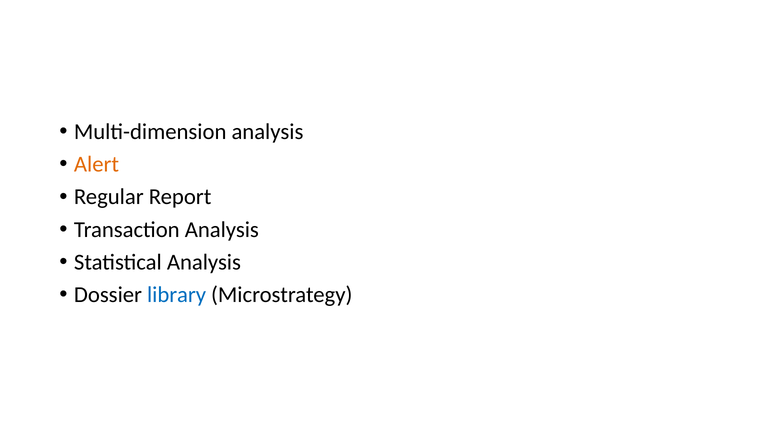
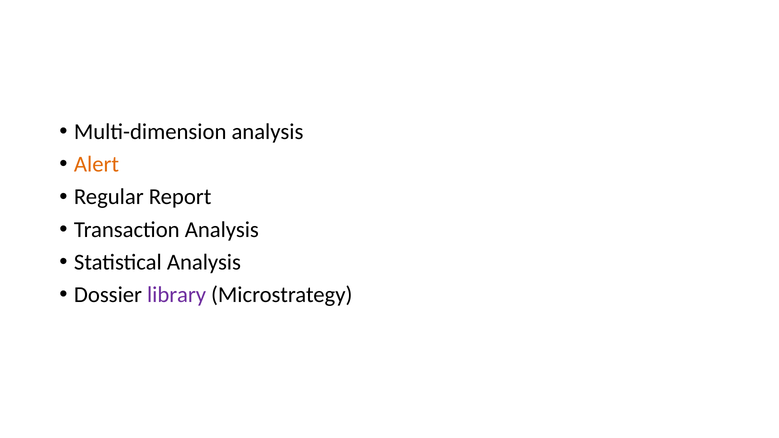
library colour: blue -> purple (177, 295)
